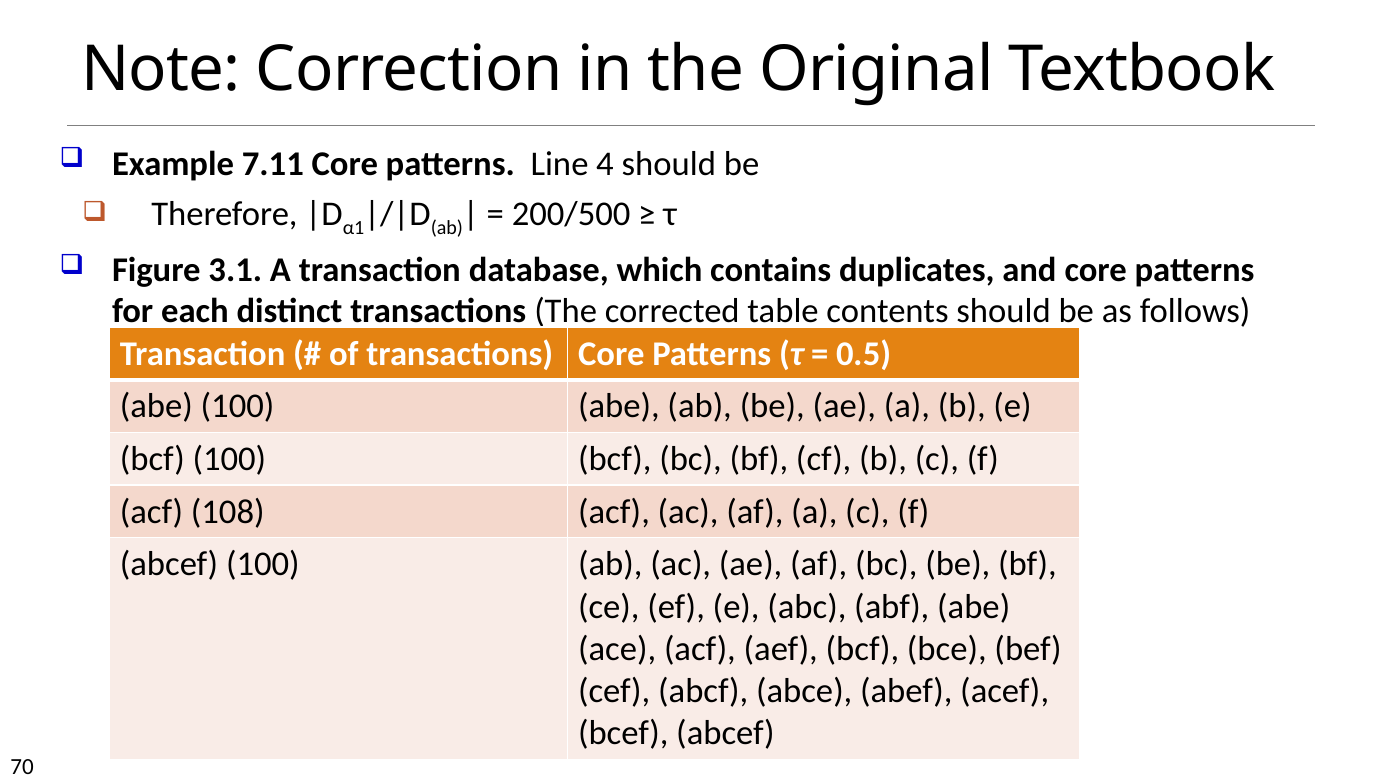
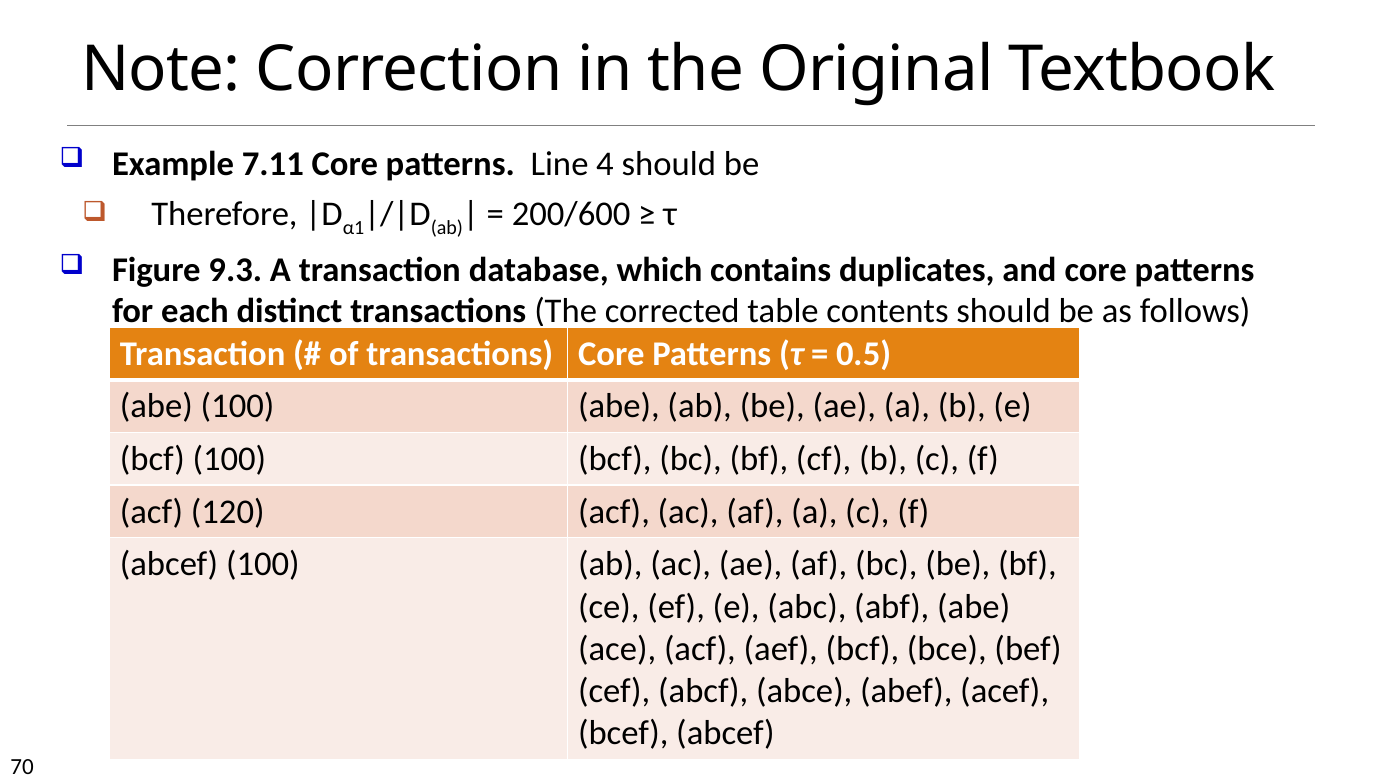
200/500: 200/500 -> 200/600 (571, 214)
3.1: 3.1 -> 9.3 (235, 270)
108: 108 -> 120 (228, 512)
